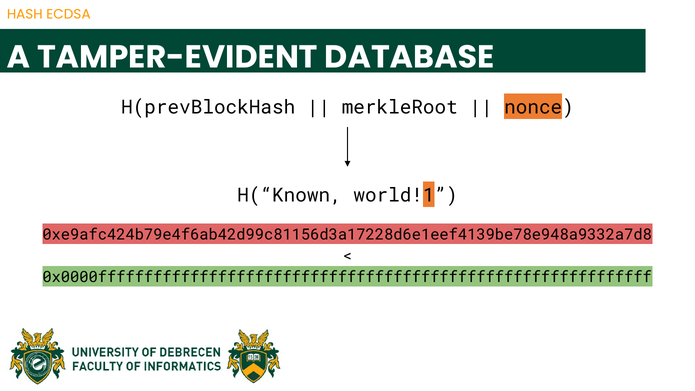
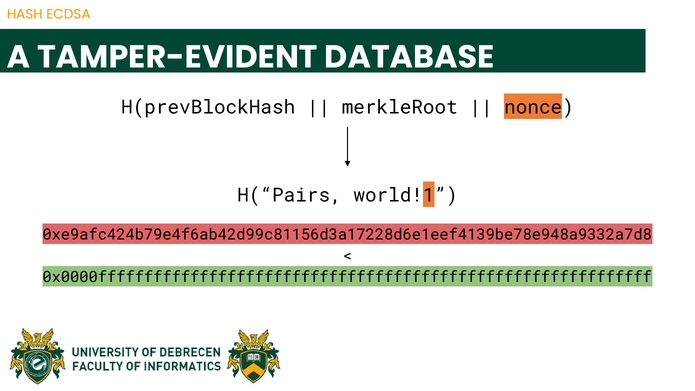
H(“Known: H(“Known -> H(“Pairs (289, 195)
